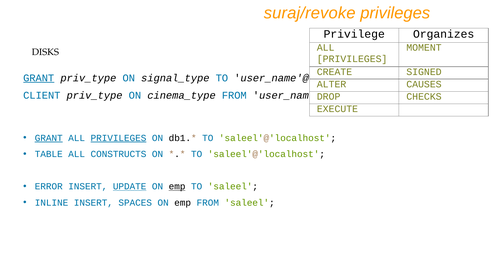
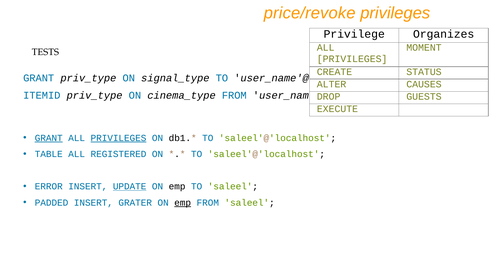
suraj/revoke: suraj/revoke -> price/revoke (310, 13)
DISKS: DISKS -> TESTS (45, 52)
SIGNED: SIGNED -> STATUS (424, 72)
GRANT underline: present -> none (39, 78)
CLIENT: CLIENT -> ITEMID (42, 95)
CHECKS: CHECKS -> GUESTS (424, 97)
CONSTRUCTS: CONSTRUCTS -> REGISTERED (118, 154)
emp underline: present -> none (177, 187)
INLINE: INLINE -> PADDED (52, 203)
SPACES: SPACES -> GRATER (135, 203)
emp underline: none -> present (183, 203)
